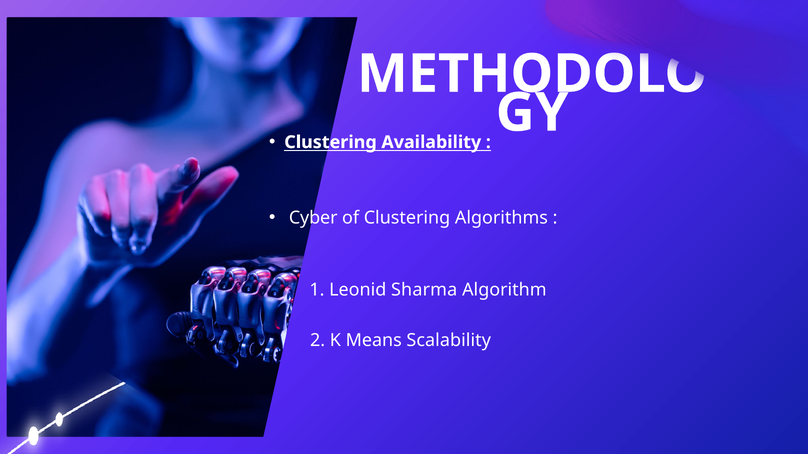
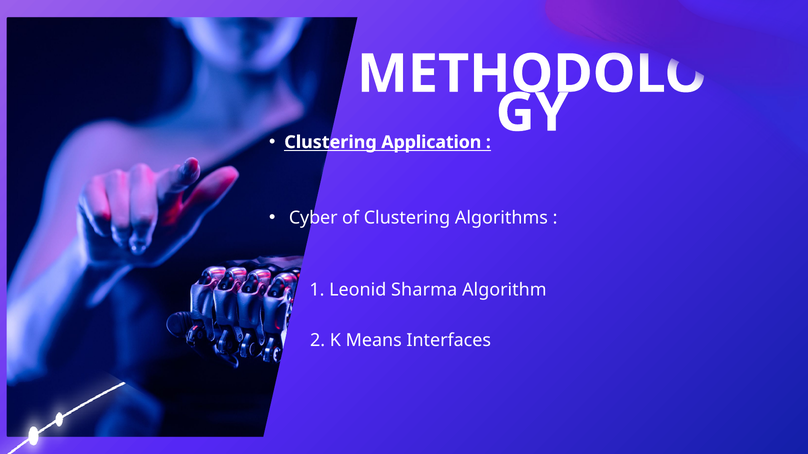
Availability: Availability -> Application (431, 142)
Scalability: Scalability -> Interfaces (449, 340)
